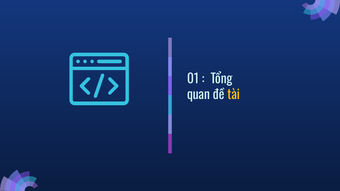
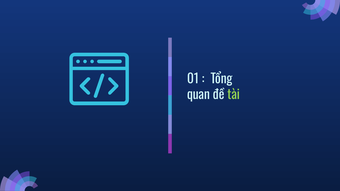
tài colour: yellow -> light green (234, 95)
